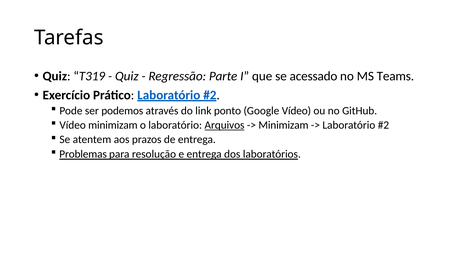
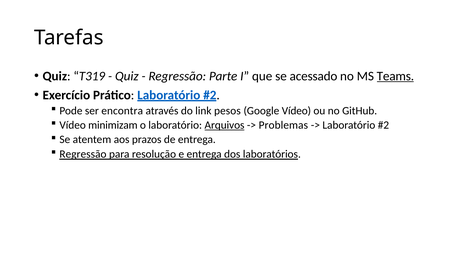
Teams underline: none -> present (395, 76)
podemos: podemos -> encontra (122, 110)
ponto: ponto -> pesos (227, 110)
Minimizam: Minimizam -> Problemas (283, 125)
Problemas: Problemas -> Regressão (83, 154)
